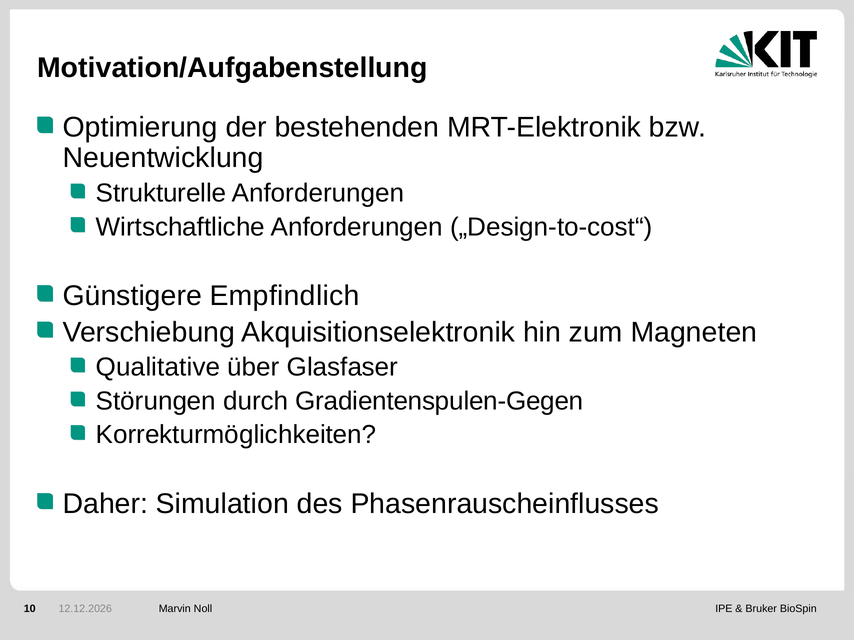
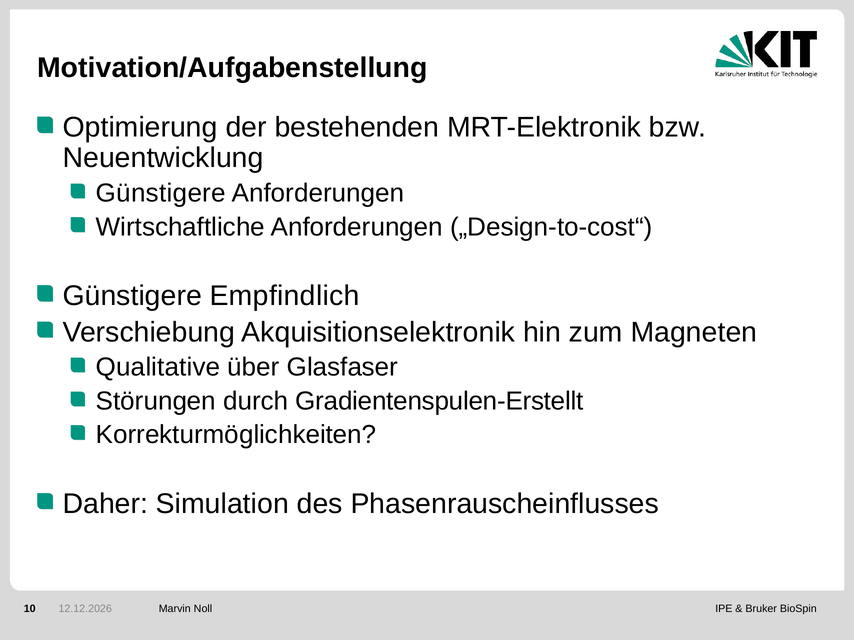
Strukturelle: Strukturelle -> Günstigere (161, 193)
Gradientenspulen-Gegen: Gradientenspulen-Gegen -> Gradientenspulen-Erstellt (439, 401)
